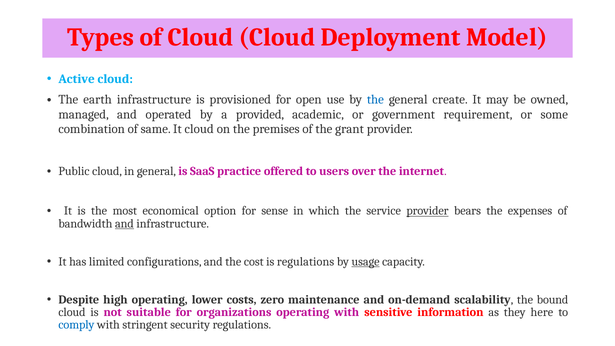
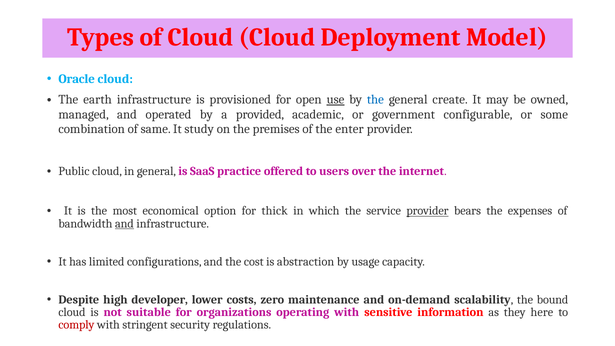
Active: Active -> Oracle (77, 79)
use underline: none -> present (335, 100)
requirement: requirement -> configurable (478, 114)
It cloud: cloud -> study (199, 129)
grant: grant -> enter (350, 129)
sense: sense -> thick (275, 211)
is regulations: regulations -> abstraction (306, 262)
usage underline: present -> none (366, 262)
high operating: operating -> developer (160, 299)
comply colour: blue -> red (76, 325)
